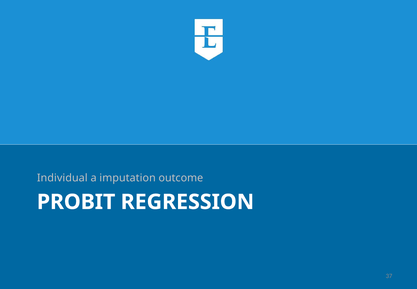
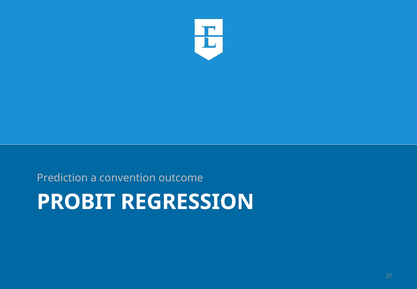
Individual: Individual -> Prediction (62, 178)
imputation: imputation -> convention (128, 178)
